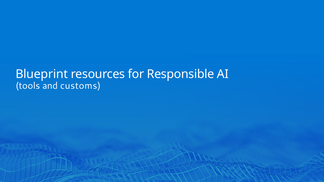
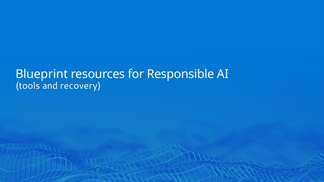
customs: customs -> recovery (80, 86)
